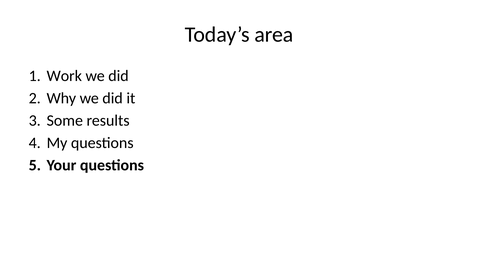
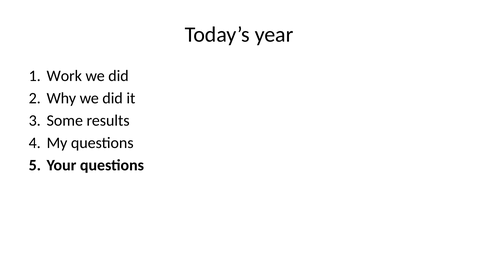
area: area -> year (274, 35)
